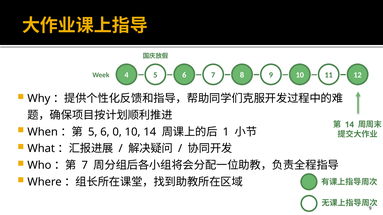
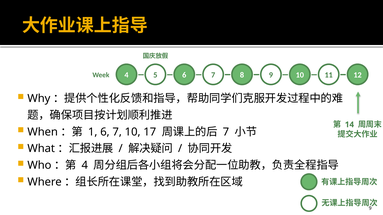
5: 5 -> 1 (93, 132)
0: 0 -> 7 (117, 132)
10 14: 14 -> 17 (150, 132)
1: 1 -> 7 (226, 132)
7: 7 -> 4 (85, 166)
